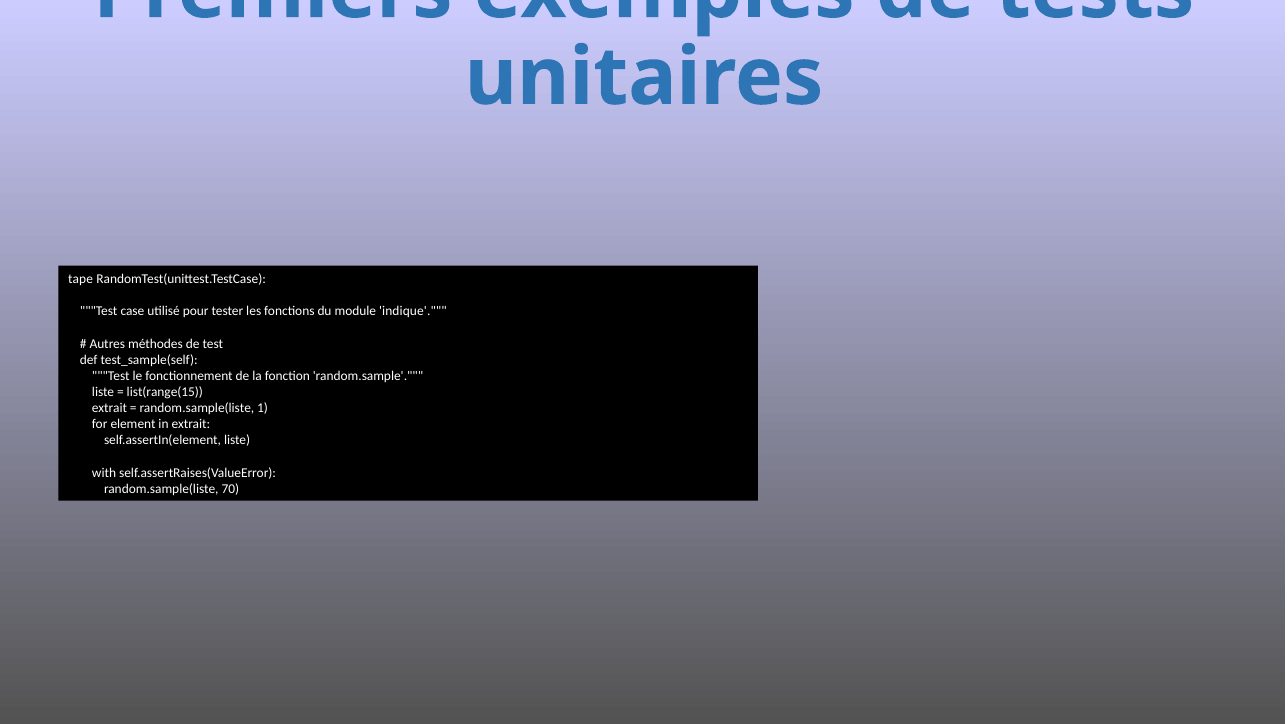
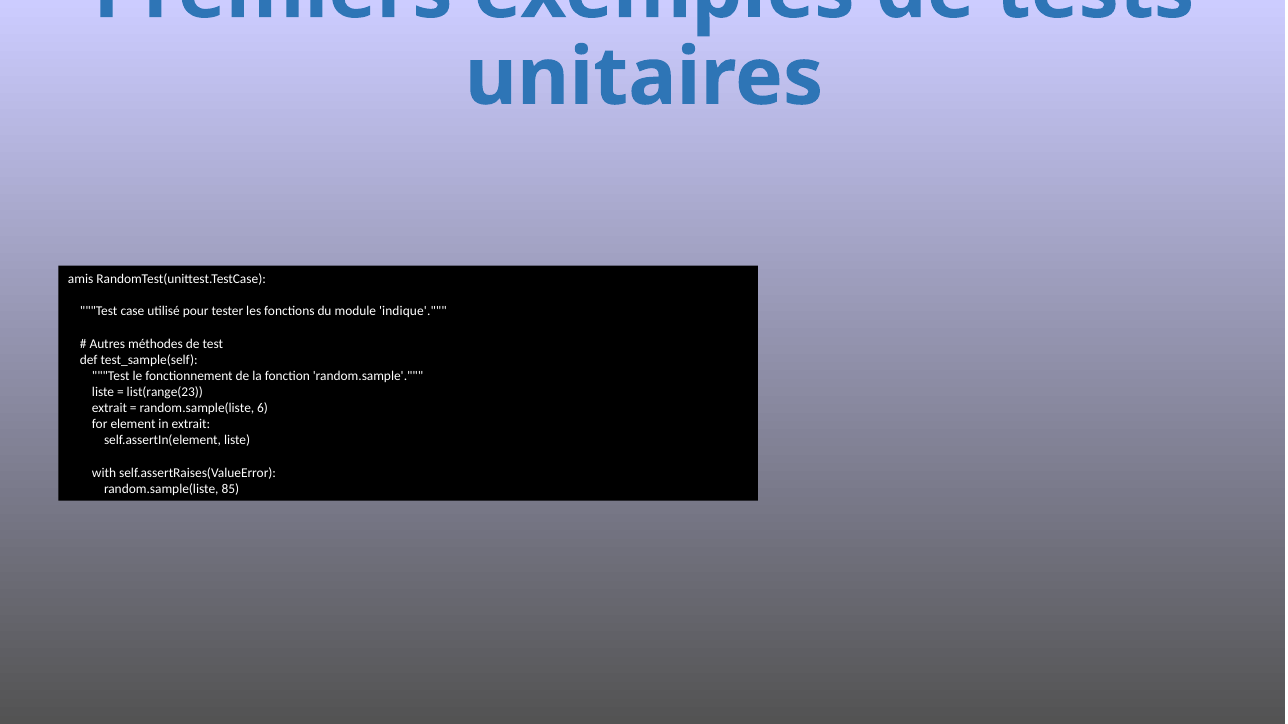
tape: tape -> amis (81, 280)
list(range(15: list(range(15 -> list(range(23 (165, 392)
1: 1 -> 6 (263, 409)
70: 70 -> 85 (230, 489)
